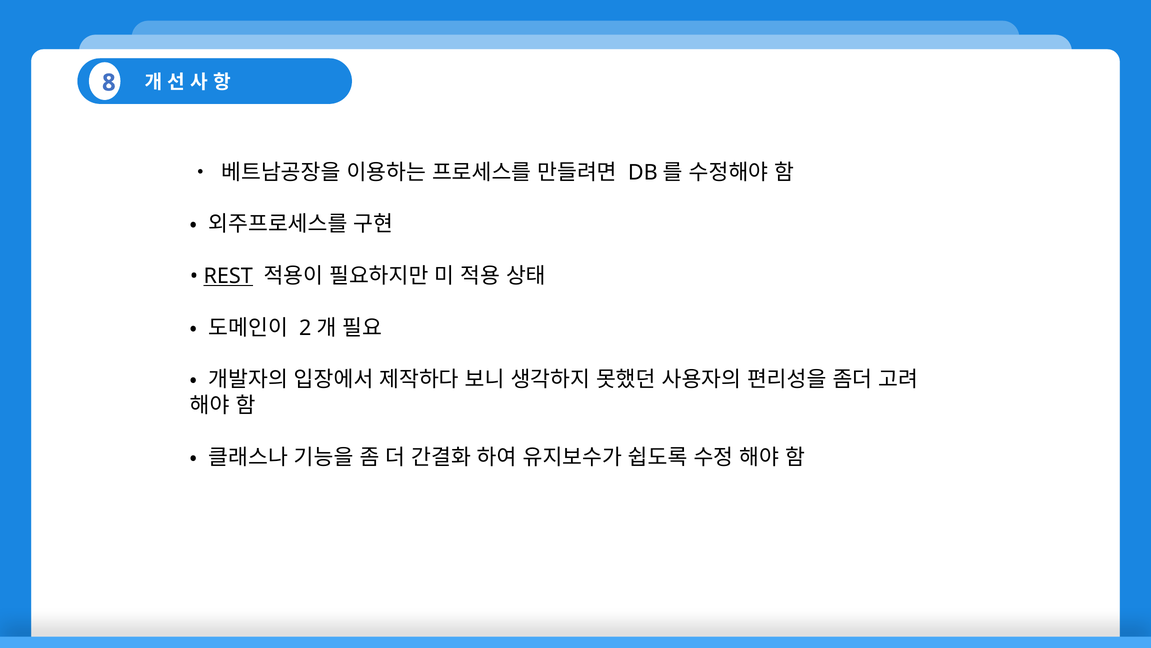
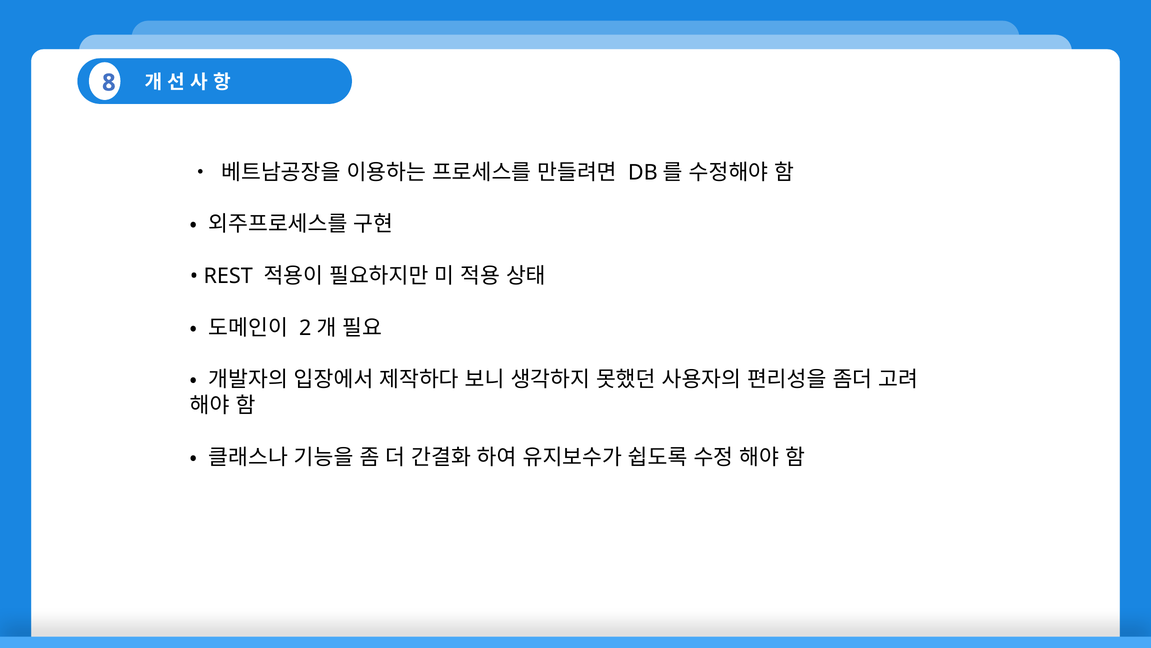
REST underline: present -> none (228, 276)
